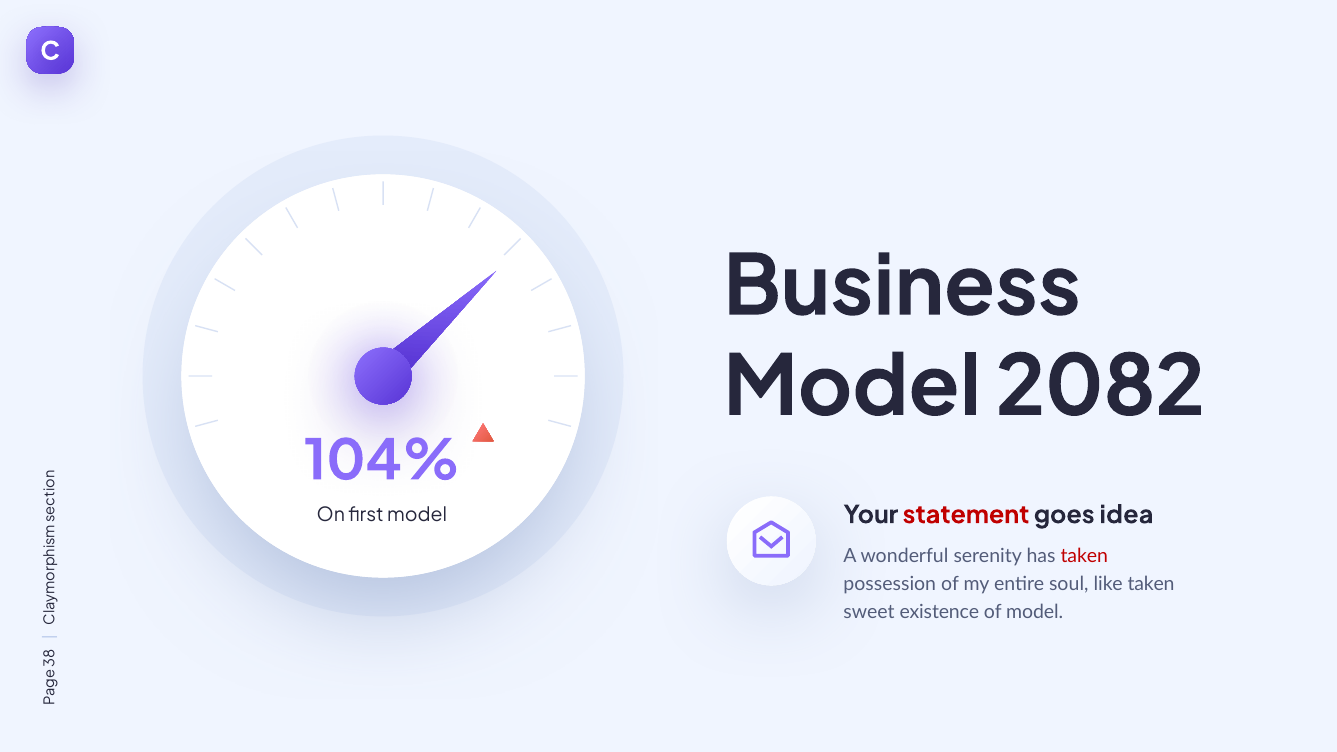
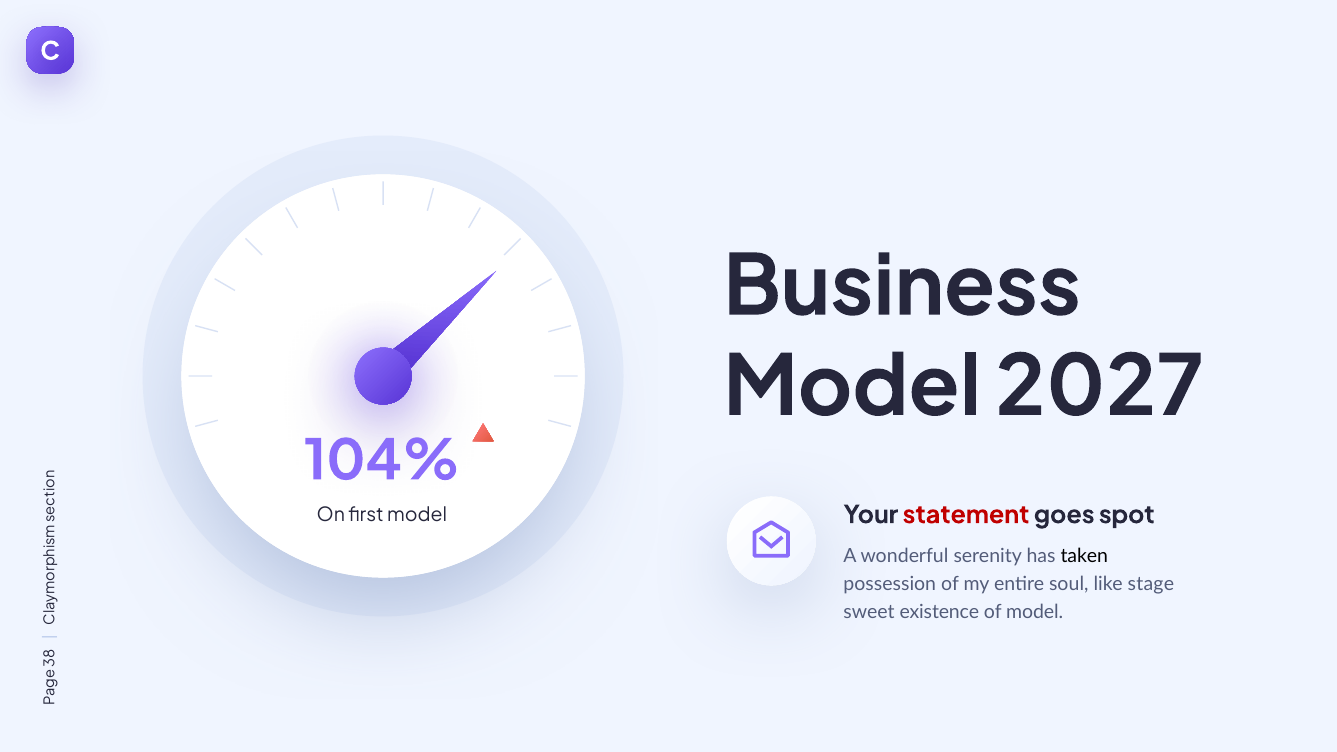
2082: 2082 -> 2027 (1100, 387)
idea: idea -> spot (1127, 515)
taken colour: red -> black (1084, 556)
like taken: taken -> stage (1151, 585)
